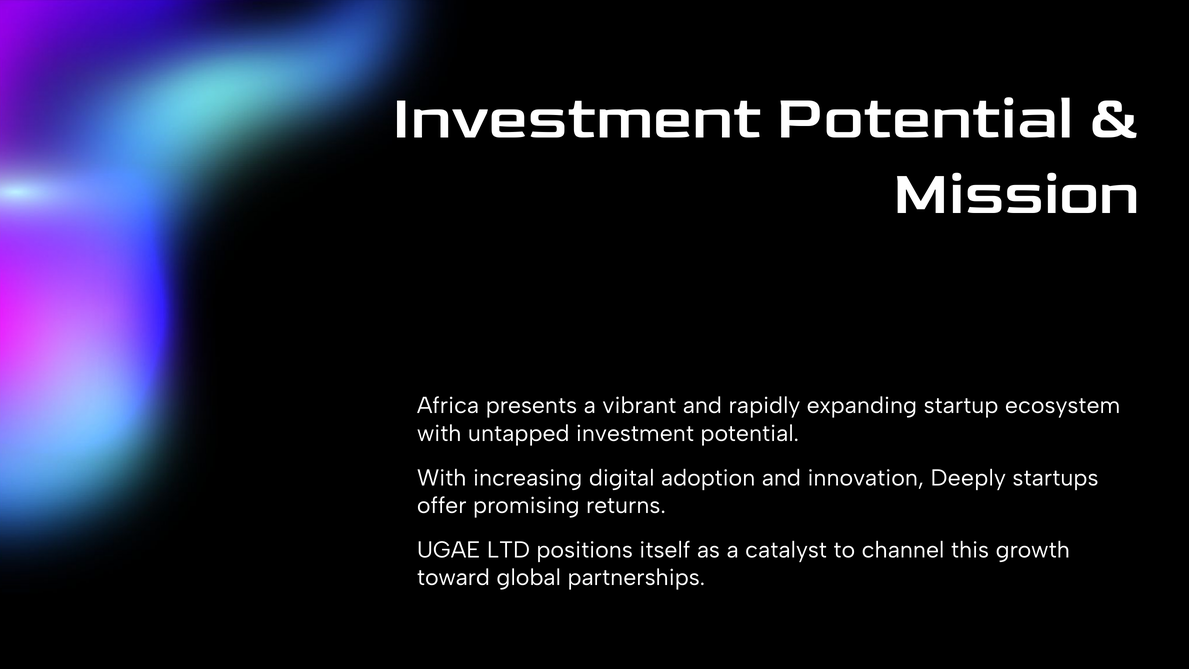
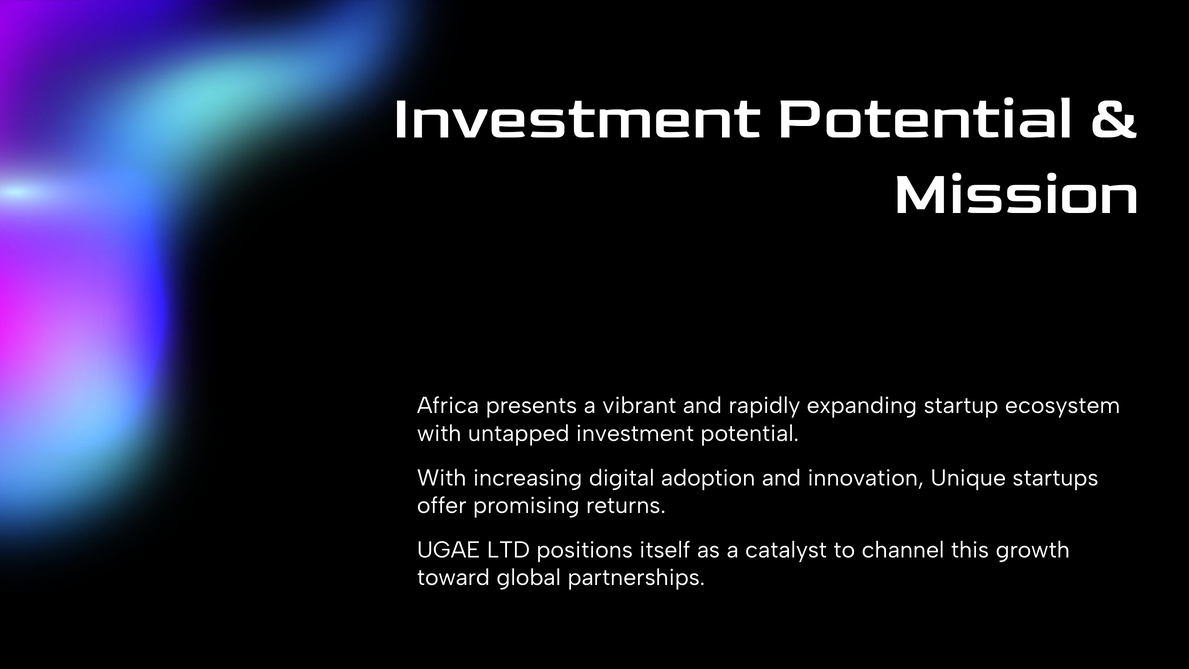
Deeply: Deeply -> Unique (968, 478)
